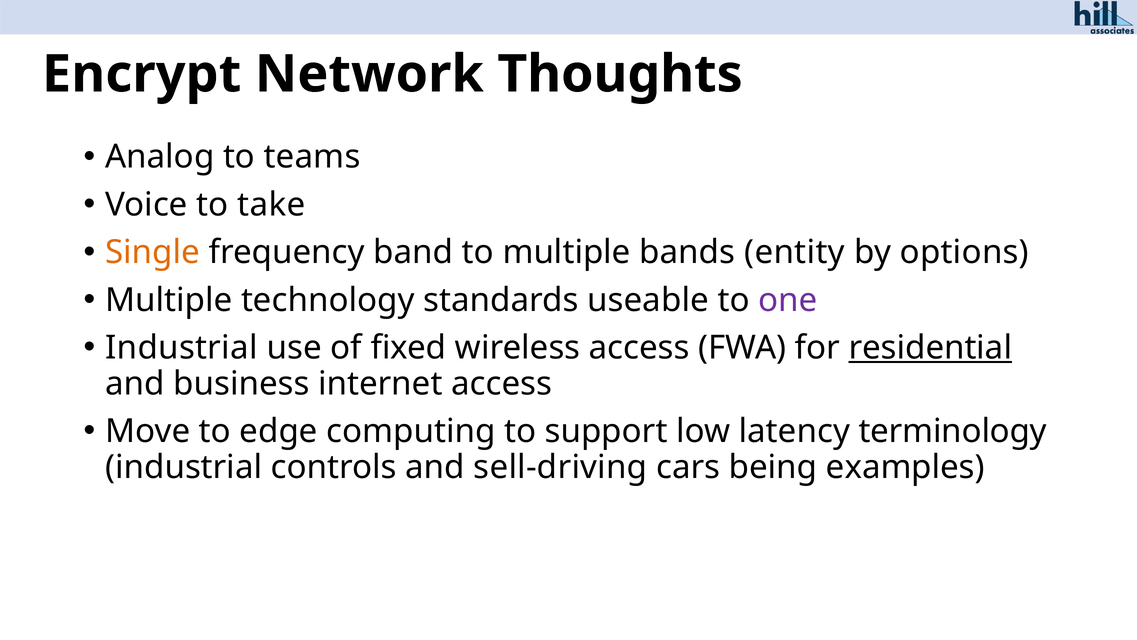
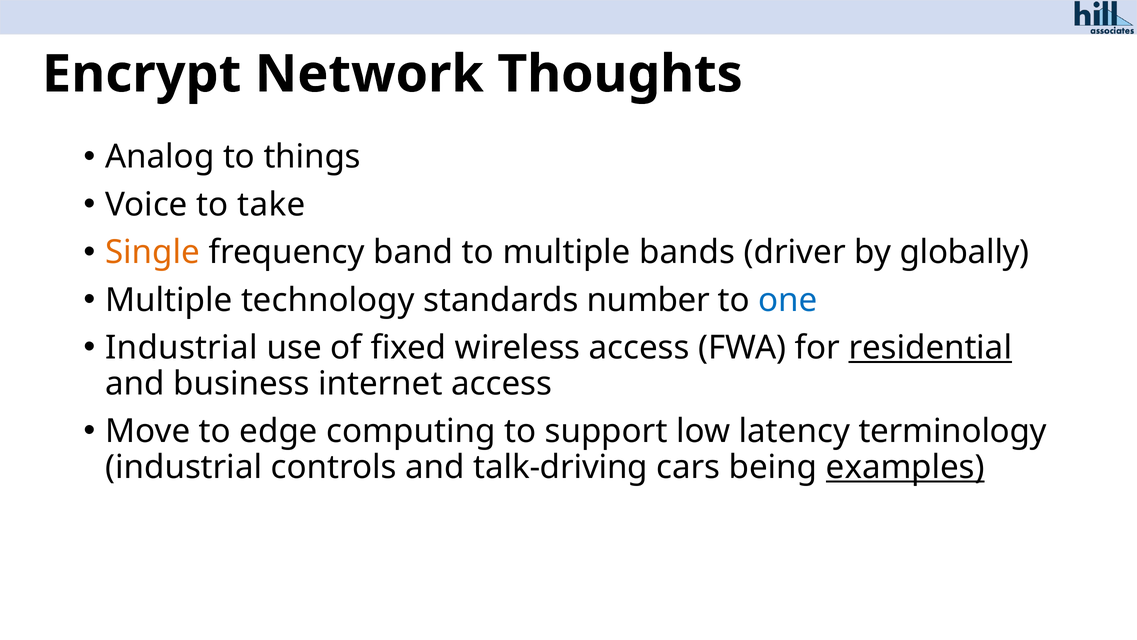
teams: teams -> things (312, 157)
entity: entity -> driver (795, 252)
options: options -> globally (965, 252)
useable: useable -> number (648, 300)
one colour: purple -> blue (788, 300)
sell-driving: sell-driving -> talk-driving (561, 467)
examples underline: none -> present (905, 467)
